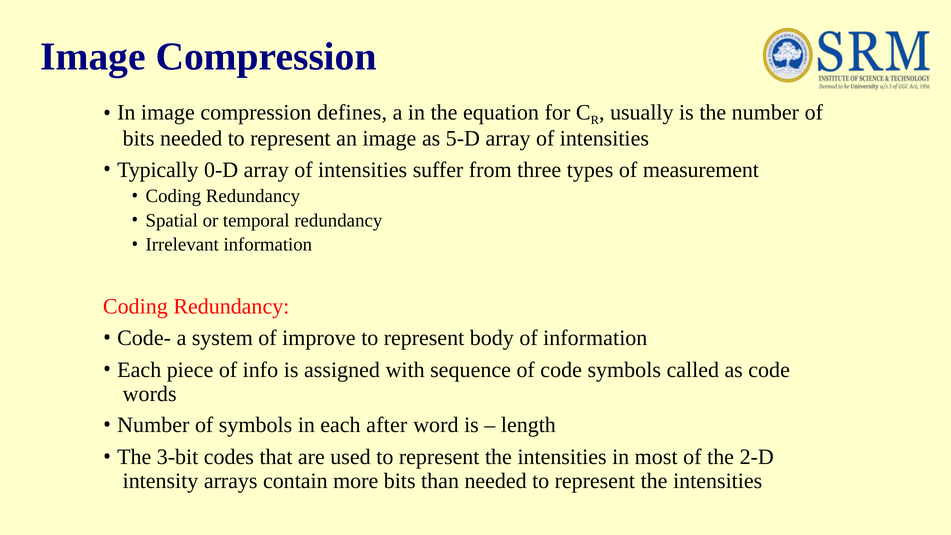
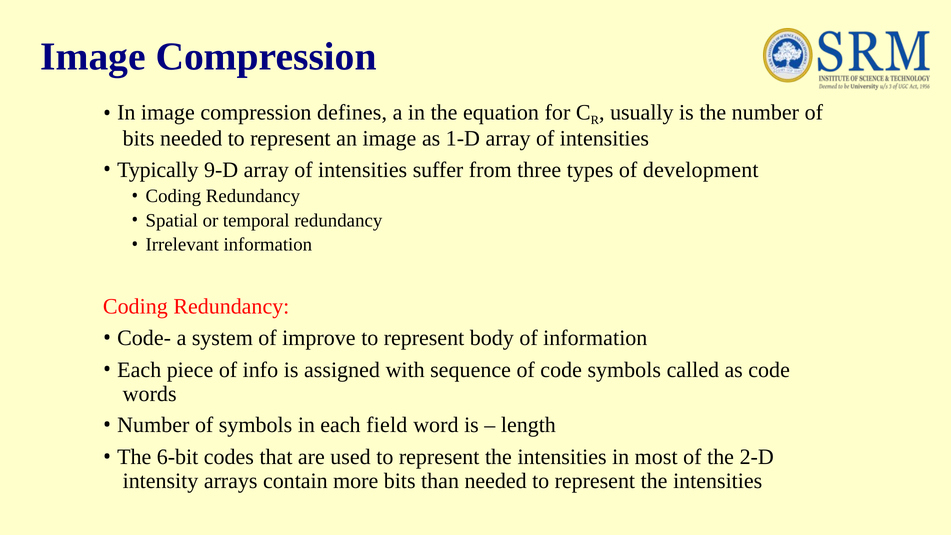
5-D: 5-D -> 1-D (463, 139)
0-D: 0-D -> 9-D (221, 170)
measurement: measurement -> development (701, 170)
after: after -> field (387, 425)
3-bit: 3-bit -> 6-bit (178, 457)
